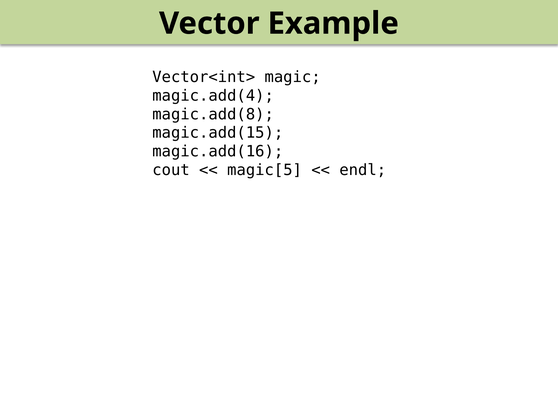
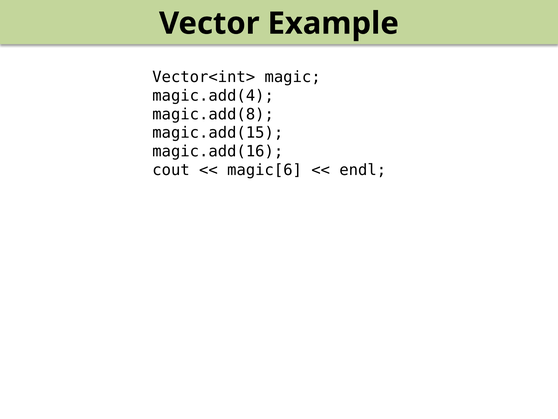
magic[5: magic[5 -> magic[6 (265, 170)
